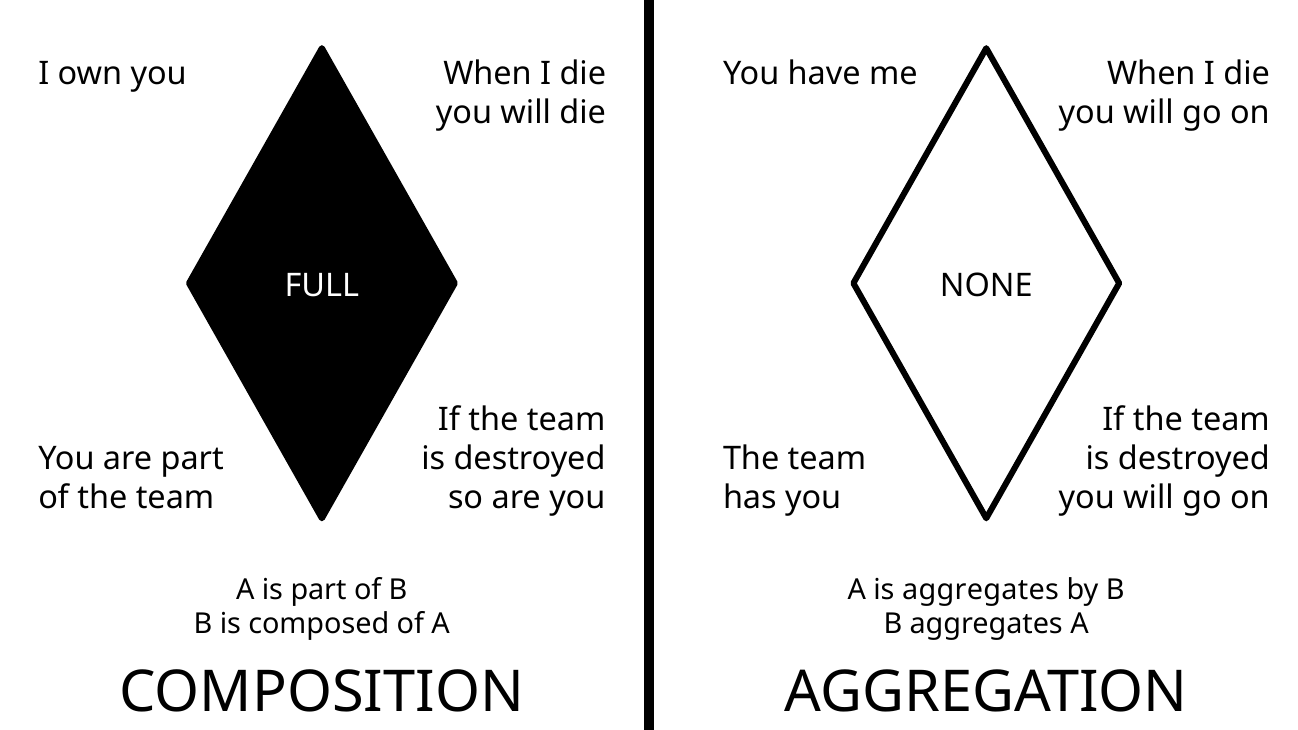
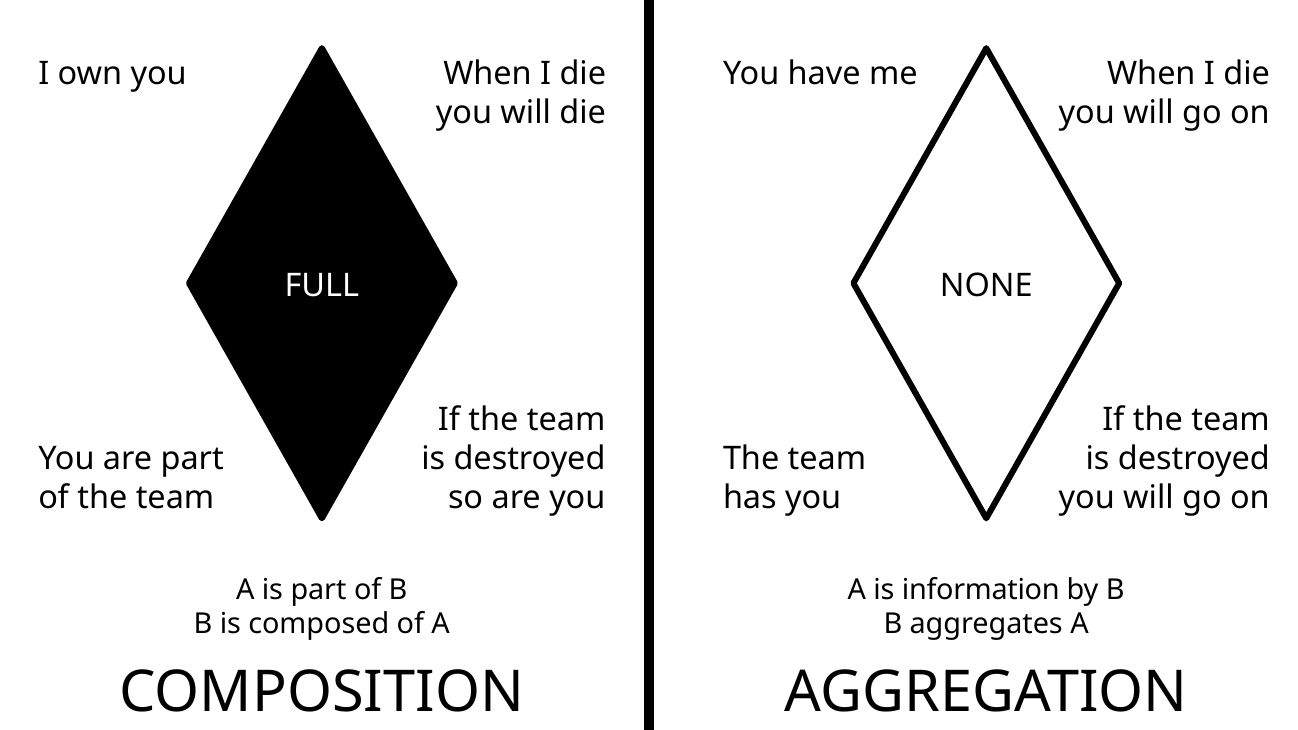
is aggregates: aggregates -> information (981, 590)
